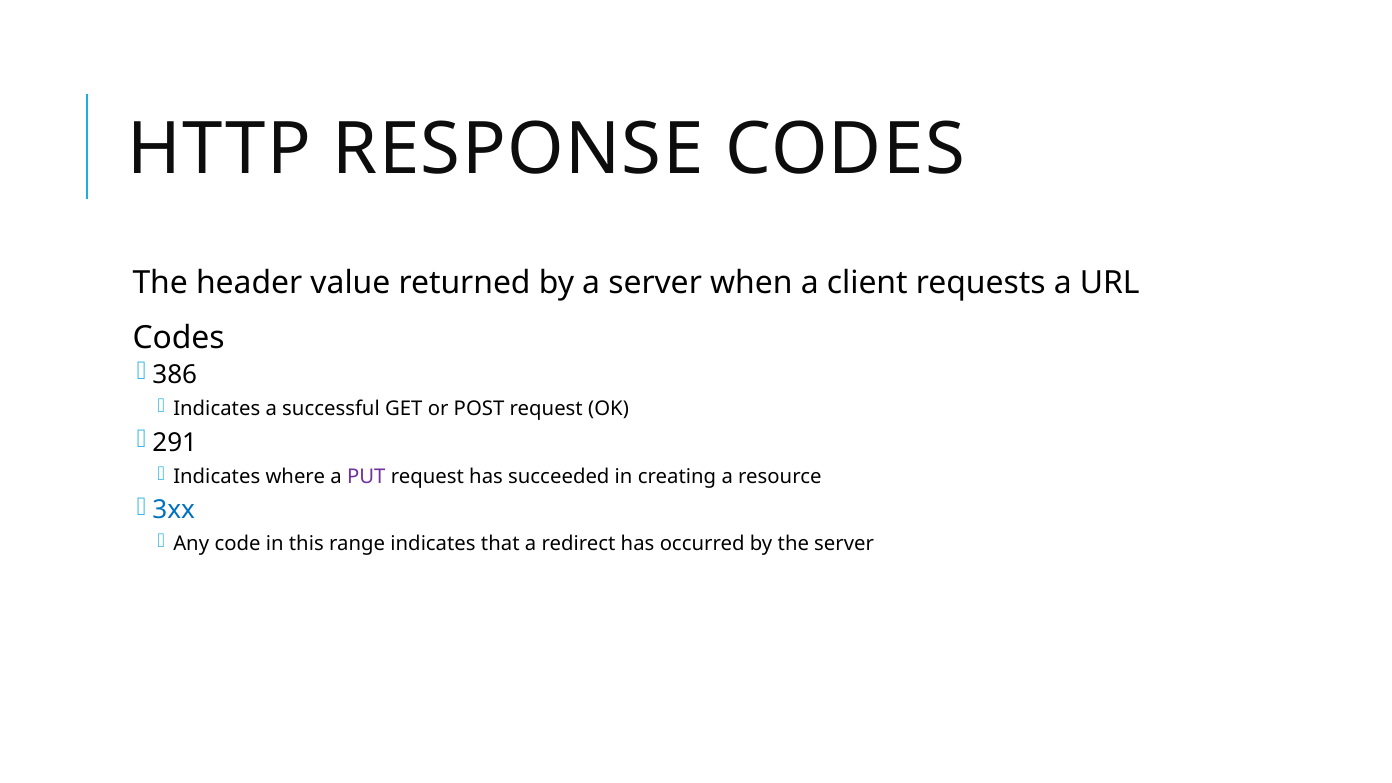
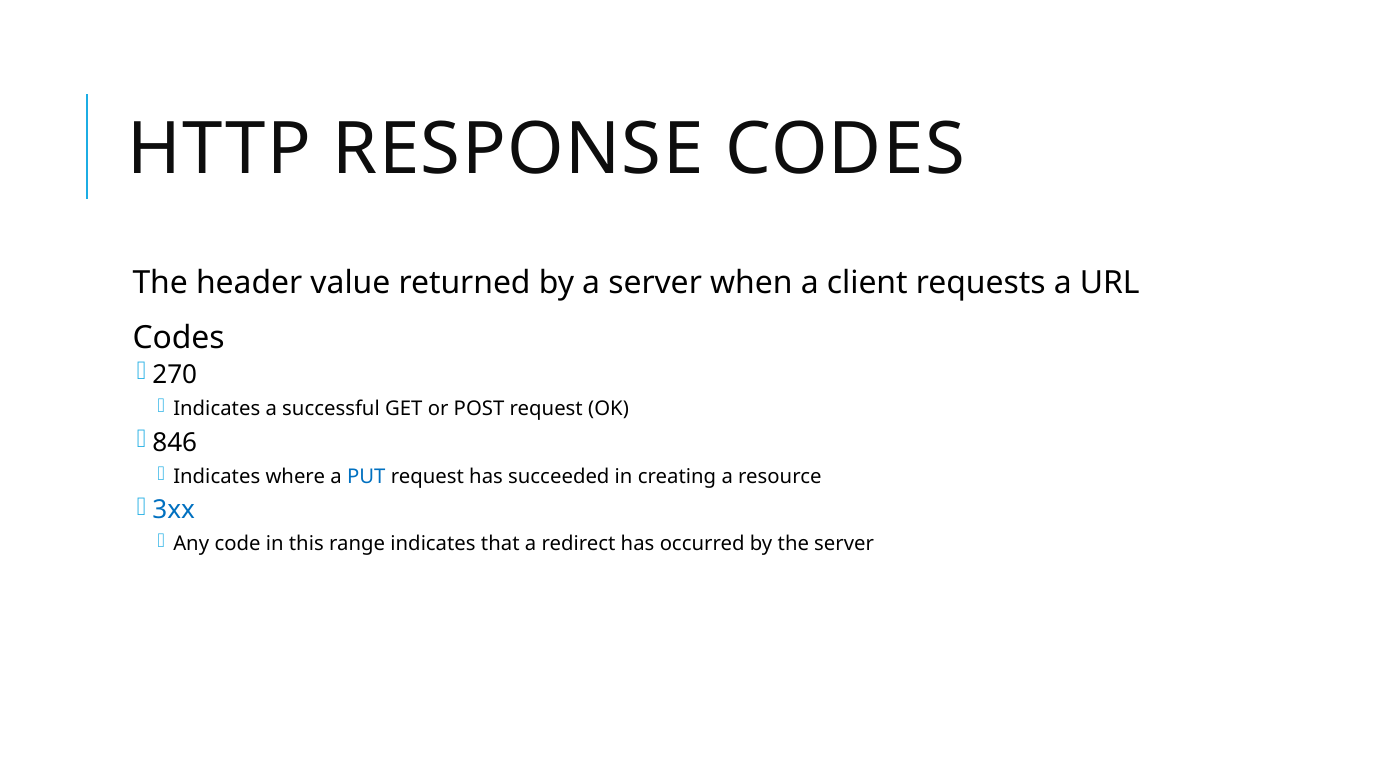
386: 386 -> 270 (175, 375)
291: 291 -> 846 (175, 443)
PUT colour: purple -> blue (366, 477)
